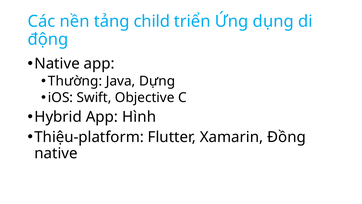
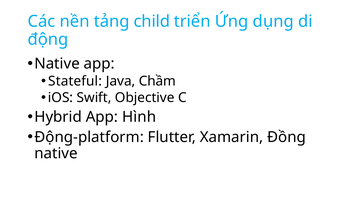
Thường: Thường -> Stateful (75, 81)
Dựng: Dựng -> Chầm (157, 81)
Thiệu-platform: Thiệu-platform -> Động-platform (89, 137)
